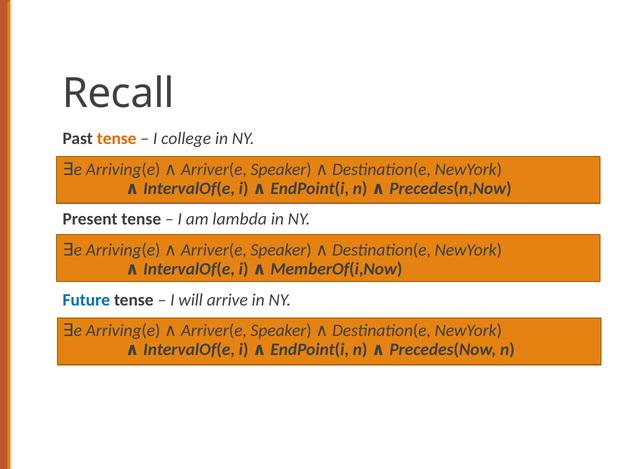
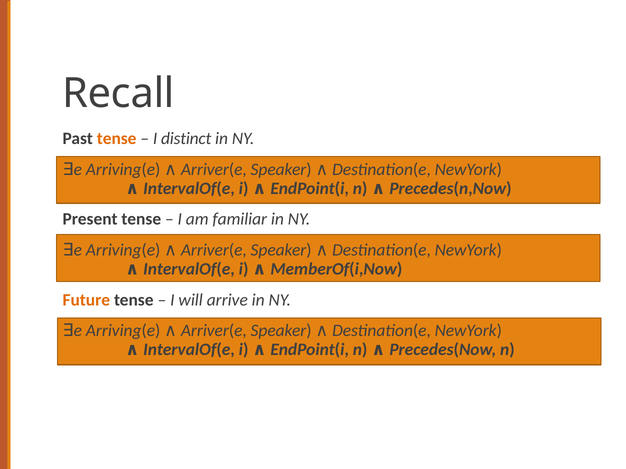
college: college -> distinct (186, 139)
lambda: lambda -> familiar (240, 219)
Future colour: blue -> orange (86, 300)
